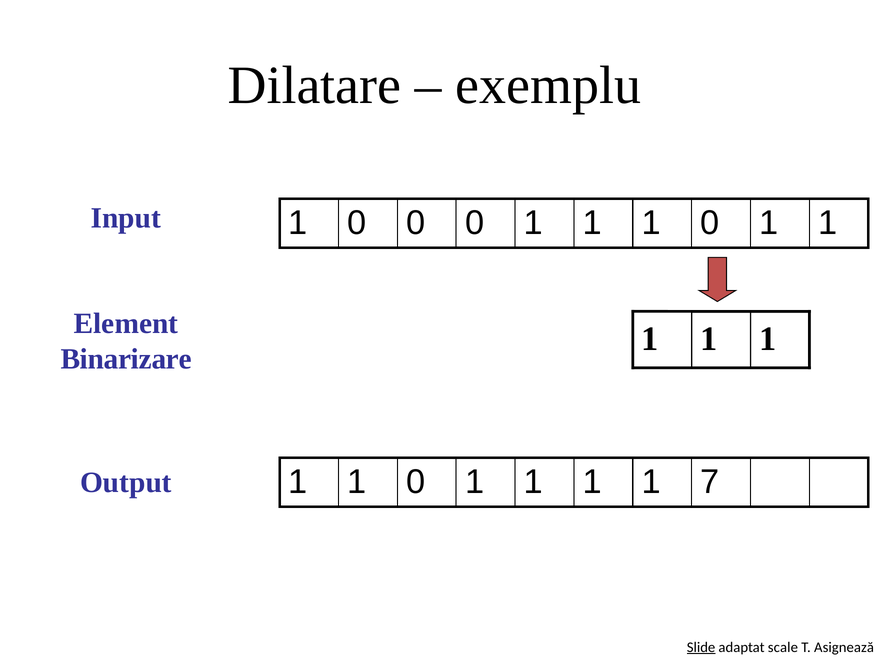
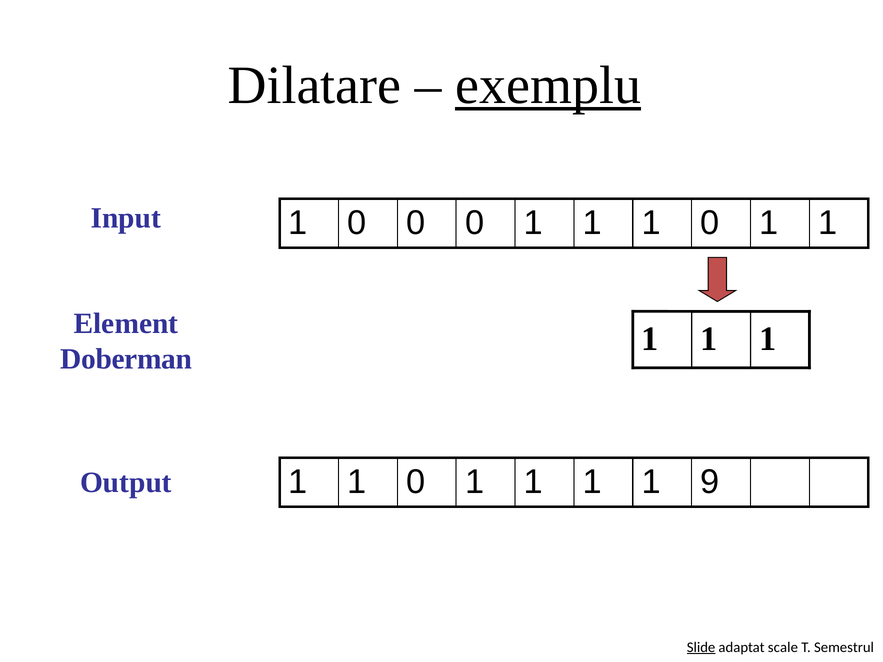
exemplu underline: none -> present (548, 85)
Binarizare: Binarizare -> Doberman (126, 359)
7: 7 -> 9 (710, 482)
Asignează: Asignează -> Semestrul (844, 648)
